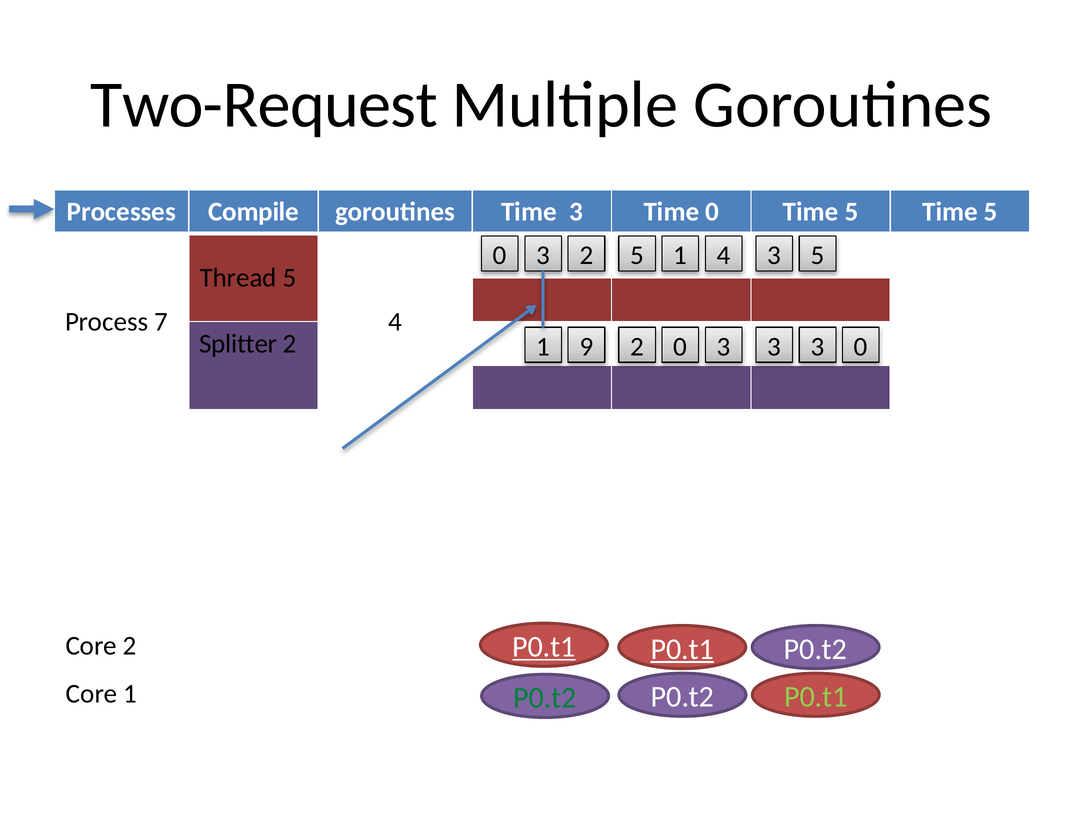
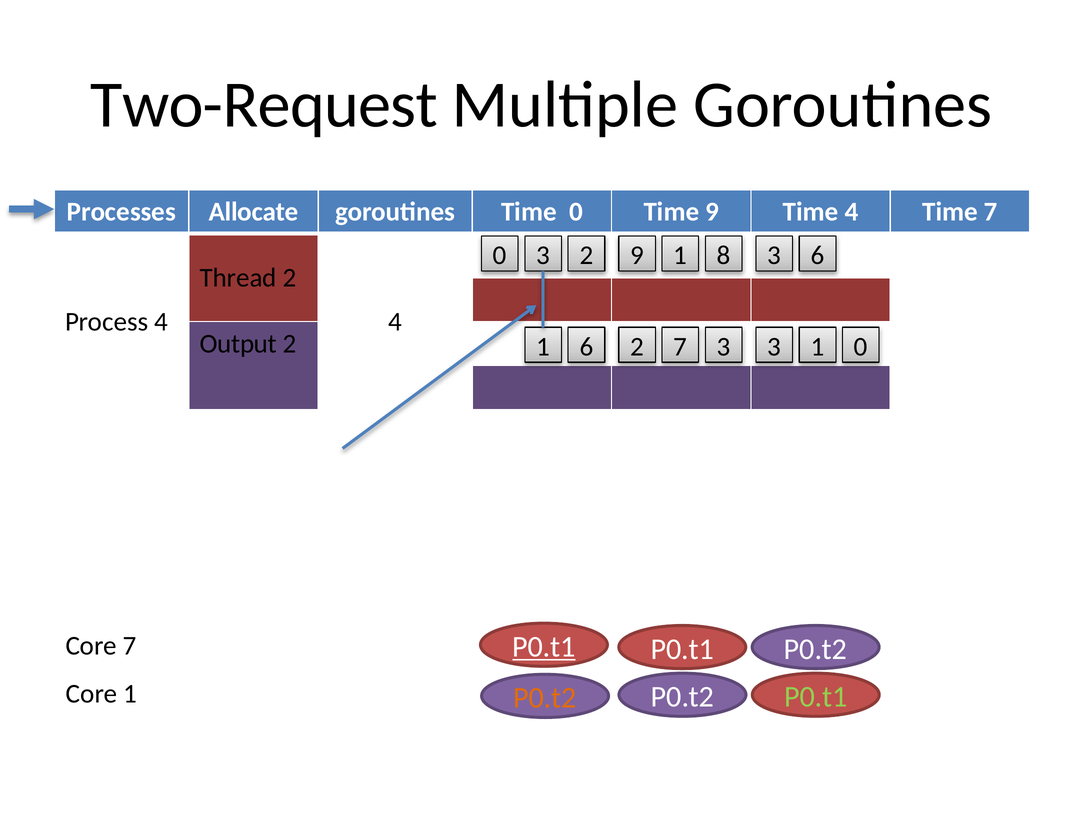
Compile: Compile -> Allocate (254, 212)
Time 3: 3 -> 0 (576, 212)
Time 0: 0 -> 9 (712, 212)
5: 5 -> 4 (851, 212)
5: 5 -> 7 (991, 212)
2 5: 5 -> 9 (637, 255)
1 4: 4 -> 8 (724, 255)
3 5: 5 -> 6 (818, 255)
Thread 5: 5 -> 2 (290, 278)
Process 7: 7 -> 4 (161, 322)
Splitter: Splitter -> Output (238, 344)
9: 9 -> 6 (586, 347)
0: 0 -> 7 (680, 347)
3 3 3: 3 -> 1 (818, 347)
Core 2: 2 -> 7 (130, 646)
P0.t1 underline: present -> none (682, 649)
P0.t2 colour: green -> orange (545, 698)
